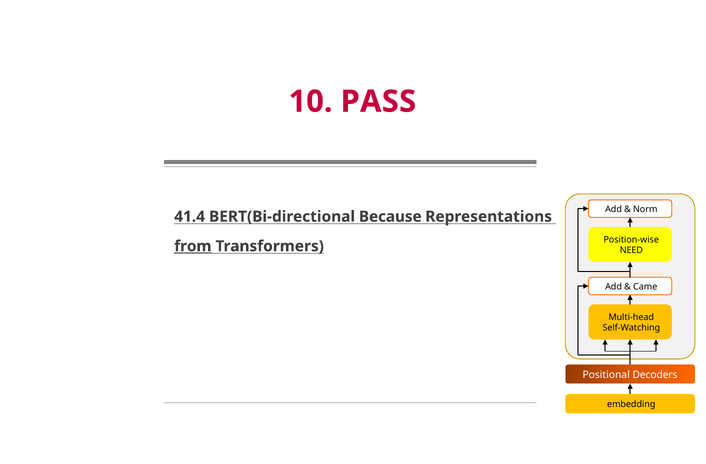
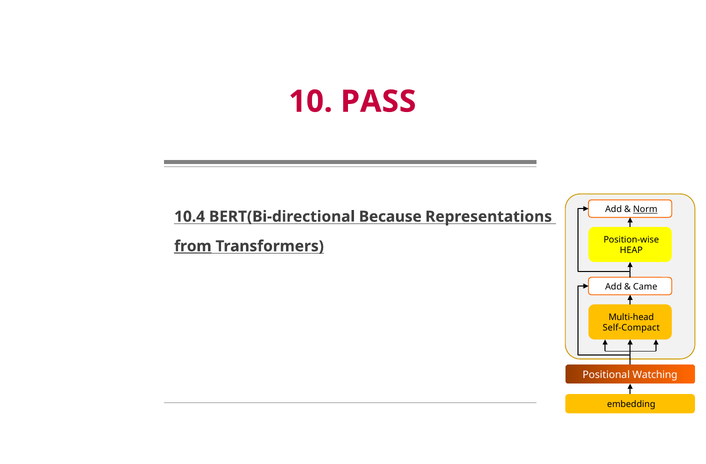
Norm underline: none -> present (645, 209)
41.4: 41.4 -> 10.4 (190, 217)
NEED: NEED -> HEAP (631, 250)
Self-Watching: Self-Watching -> Self-Compact (631, 328)
Decoders: Decoders -> Watching (655, 375)
